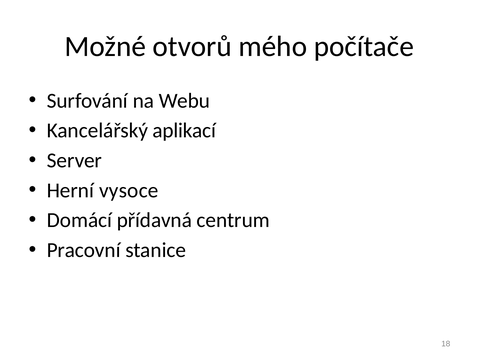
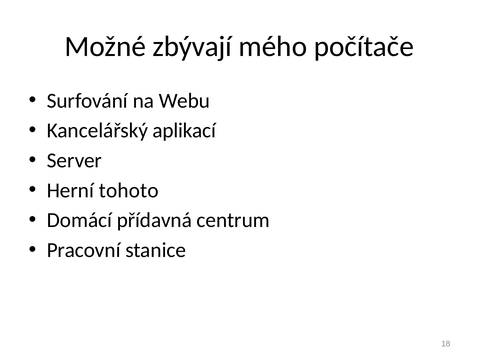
otvorů: otvorů -> zbývají (192, 46)
vysoce: vysoce -> tohoto (129, 190)
